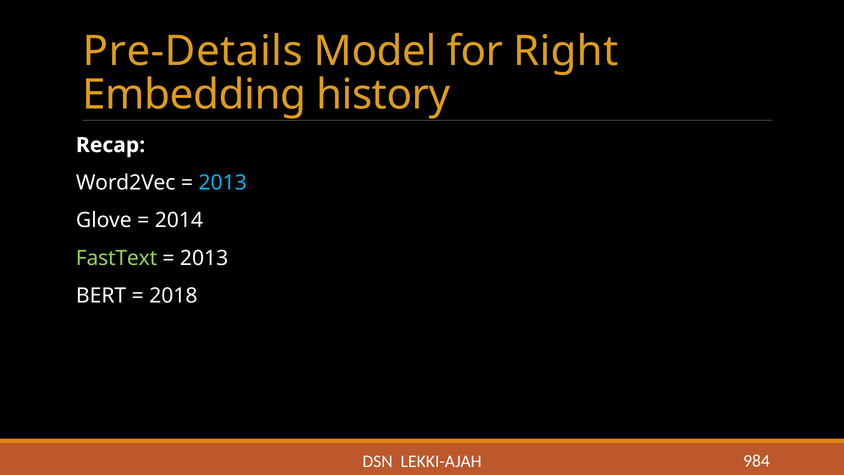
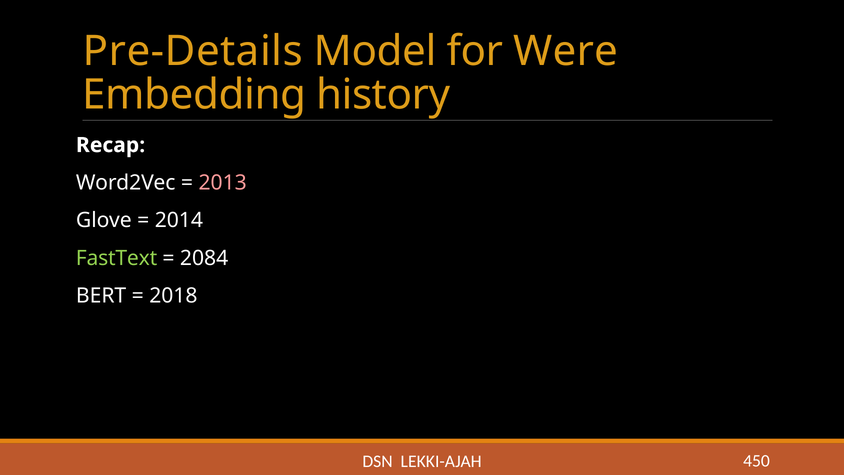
Right: Right -> Were (566, 52)
2013 colour: light blue -> pink (223, 183)
2013: 2013 -> 2084 (204, 258)
984: 984 -> 450 (757, 461)
